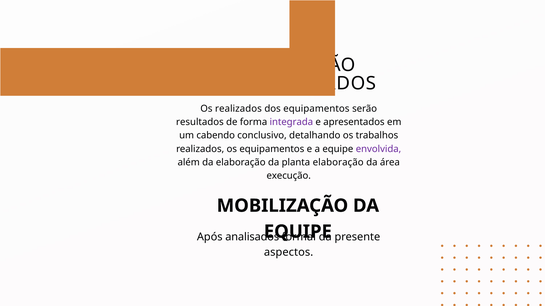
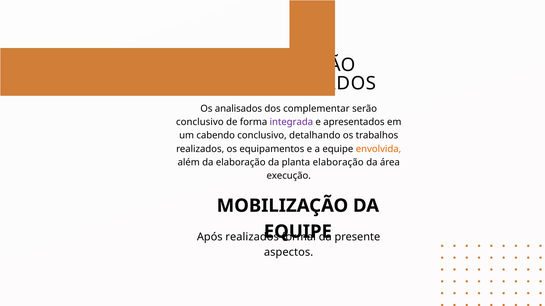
Os realizados: realizados -> analisados (238, 109)
dos equipamentos: equipamentos -> complementar (316, 109)
resultados: resultados -> conclusivo (200, 122)
envolvida colour: purple -> orange (378, 149)
Após analisados: analisados -> realizados (252, 237)
